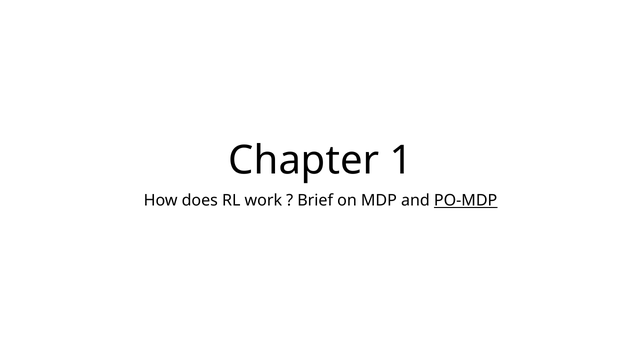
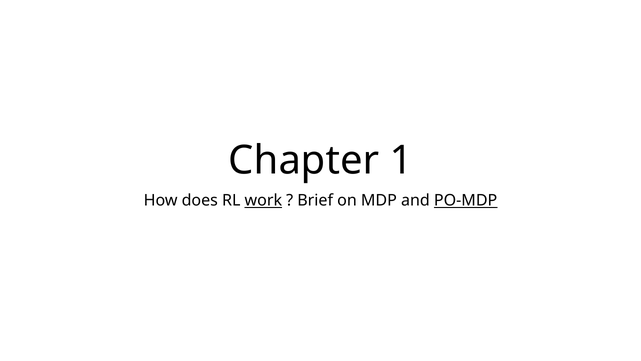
work underline: none -> present (263, 200)
